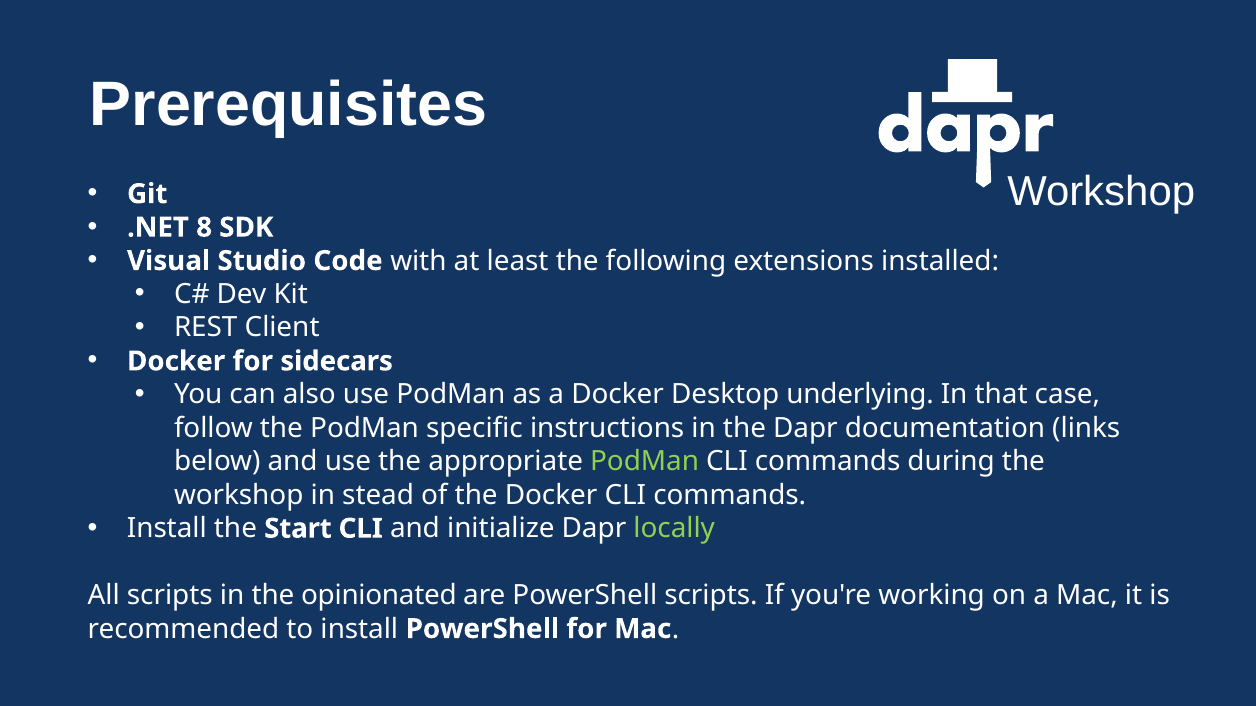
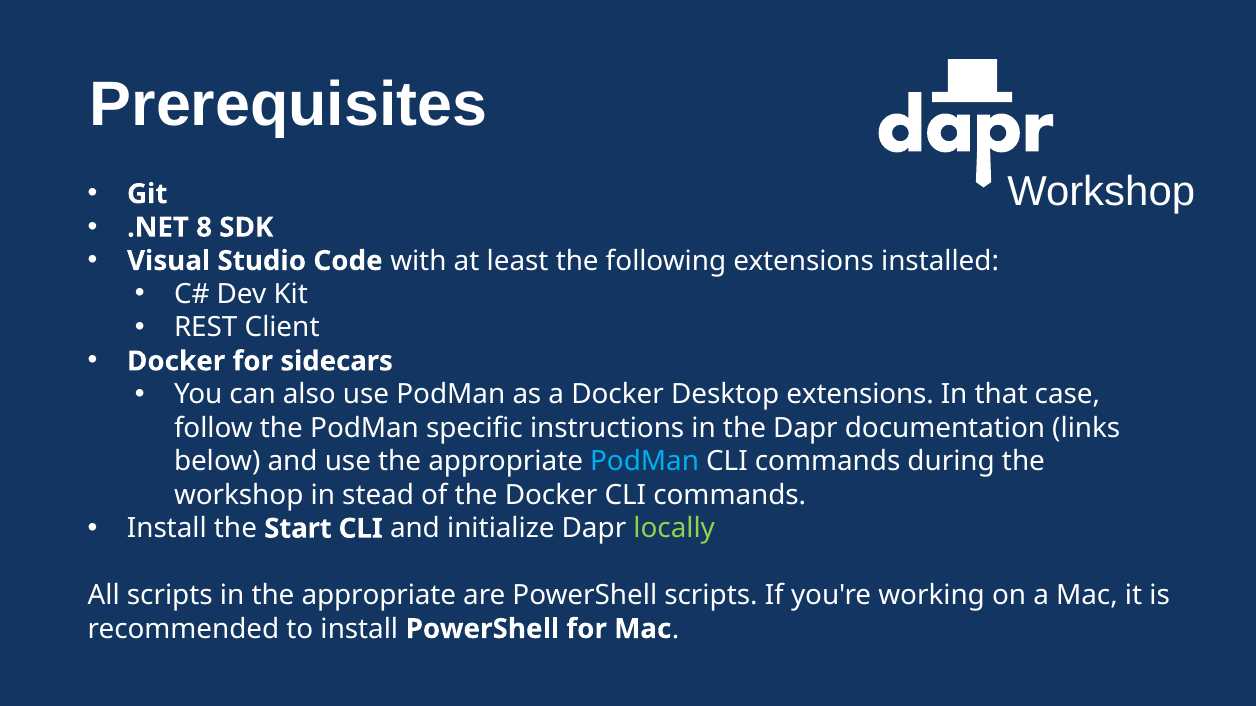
Desktop underlying: underlying -> extensions (860, 395)
PodMan colour: light green -> light blue (645, 462)
in the opinionated: opinionated -> appropriate (379, 596)
